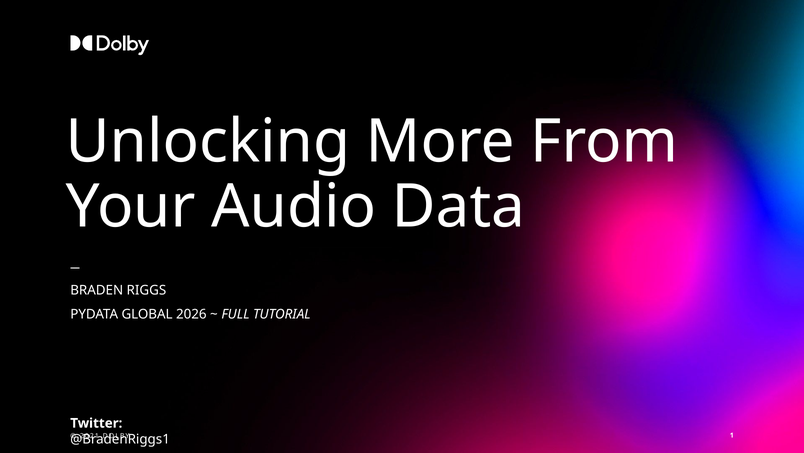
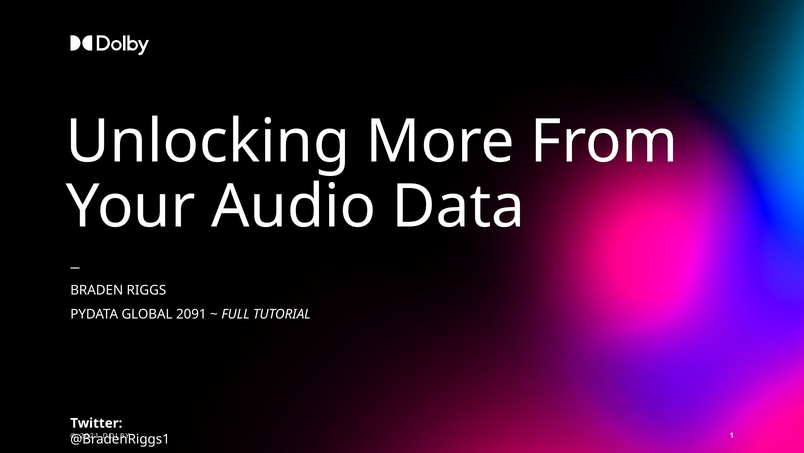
2026: 2026 -> 2091 (191, 314)
